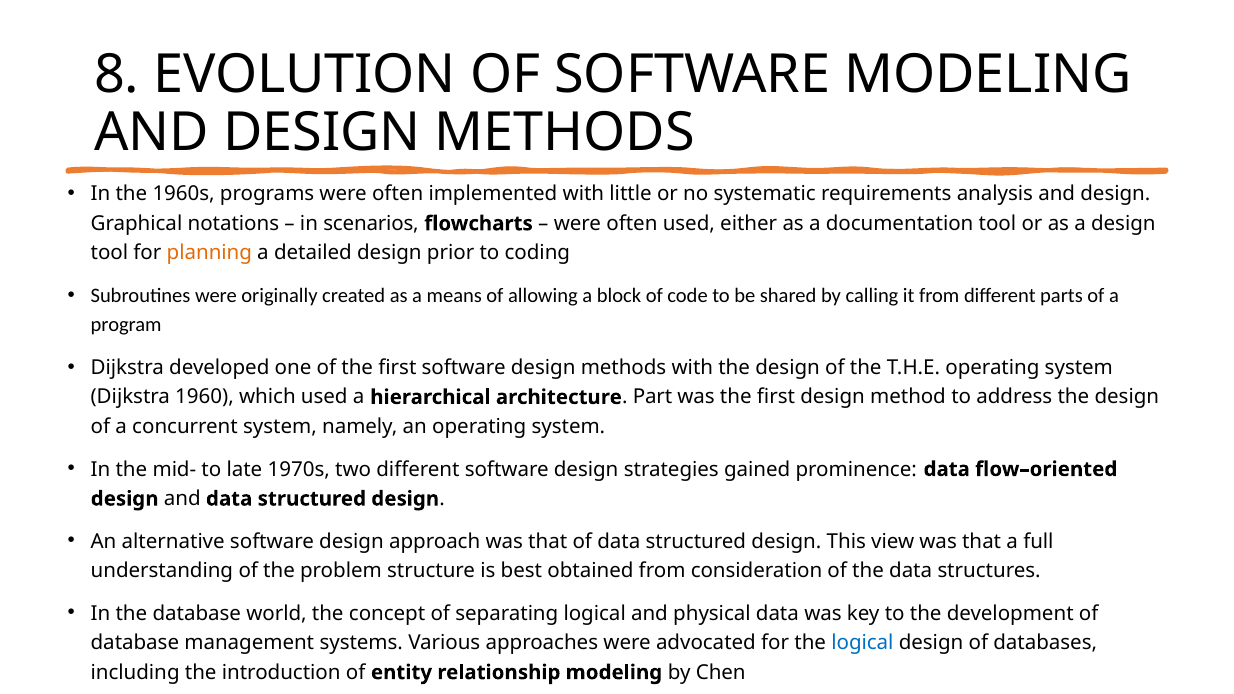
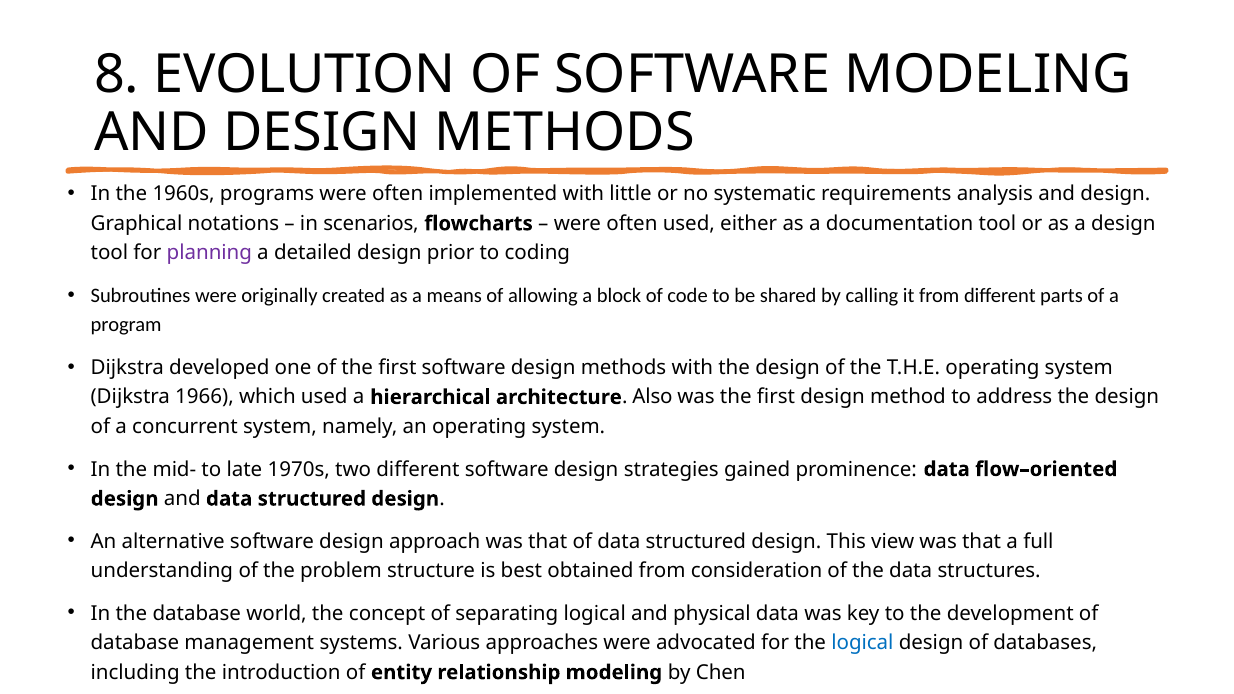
planning colour: orange -> purple (209, 253)
1960: 1960 -> 1966 (205, 397)
Part: Part -> Also (653, 397)
